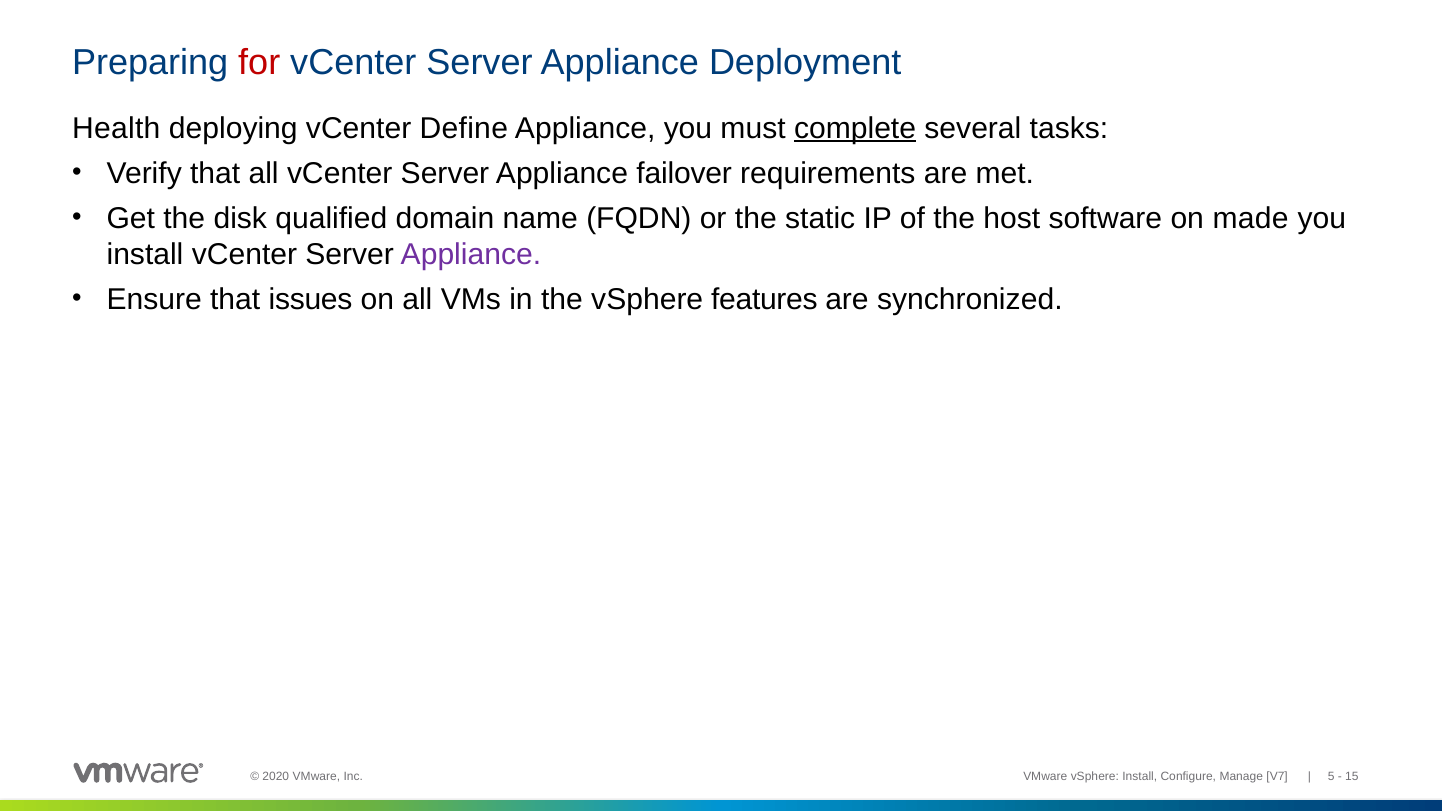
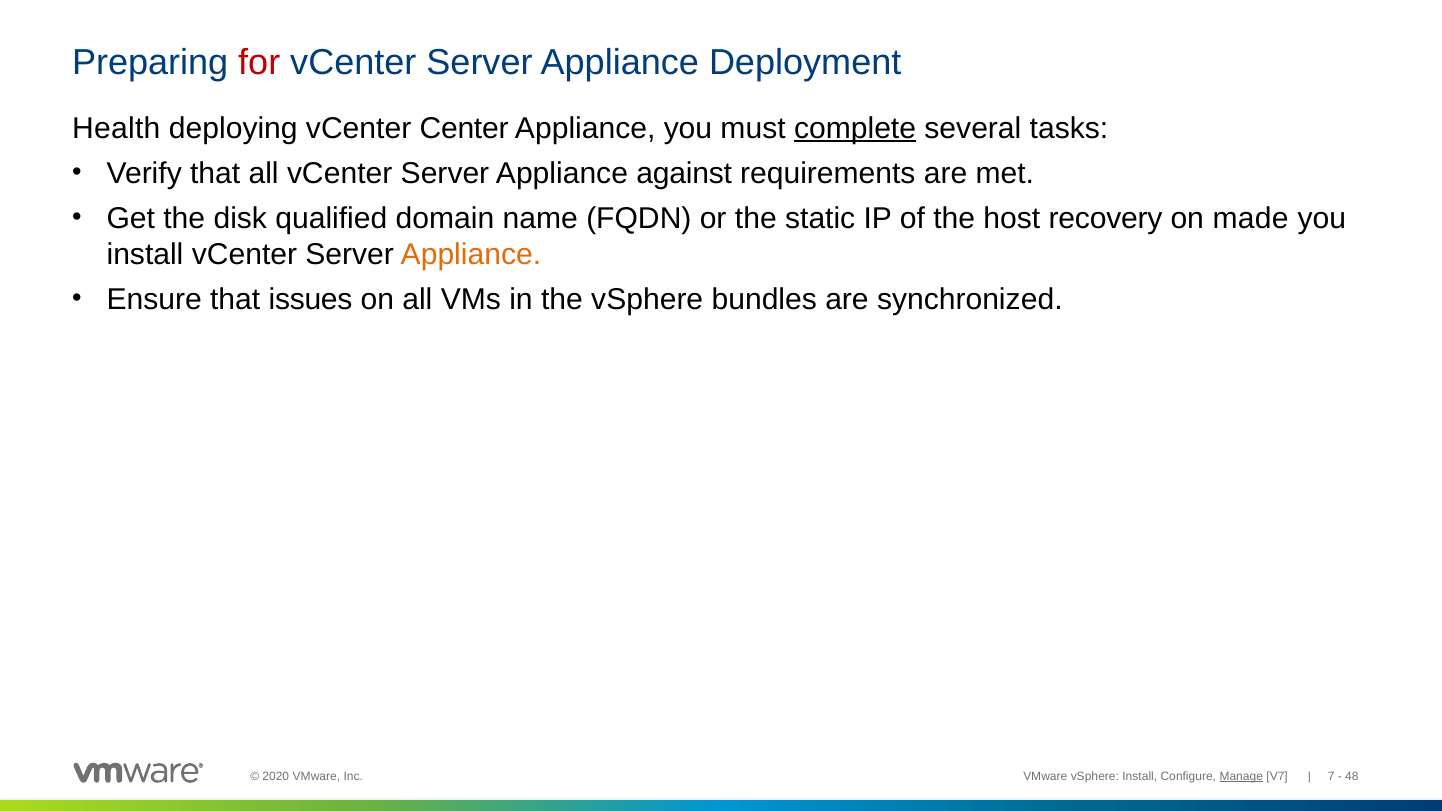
Define: Define -> Center (464, 128)
failover: failover -> against (684, 173)
software: software -> recovery (1106, 218)
Appliance colour: purple -> orange (471, 255)
features: features -> bundles (764, 300)
Manage underline: none -> present (1241, 776)
5: 5 -> 7 (1331, 776)
15: 15 -> 48 (1352, 776)
